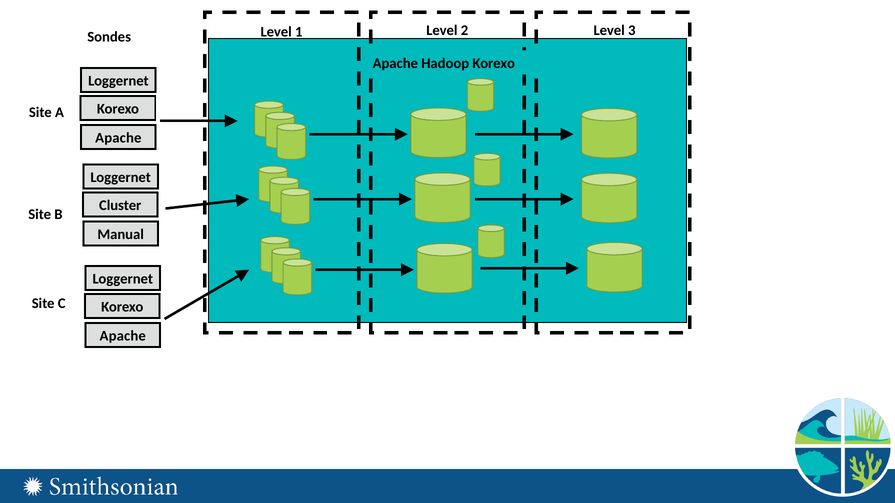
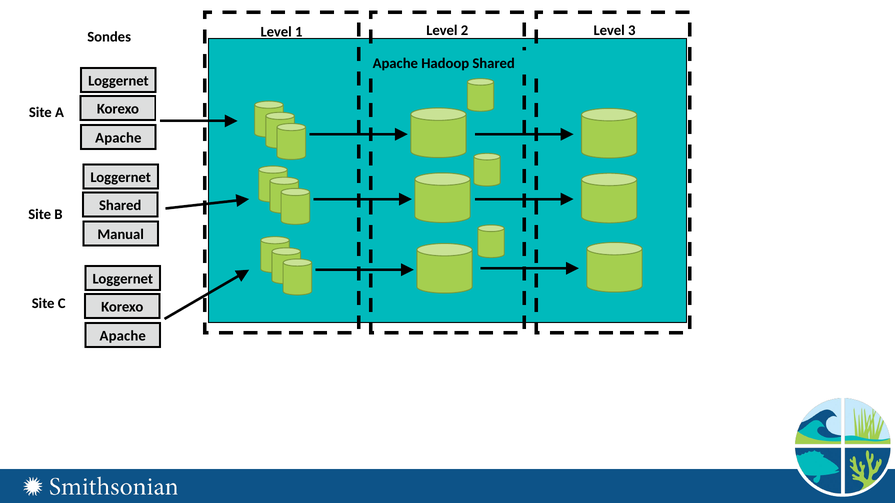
Hadoop Korexo: Korexo -> Shared (494, 63)
Cluster: Cluster -> Shared (120, 206)
